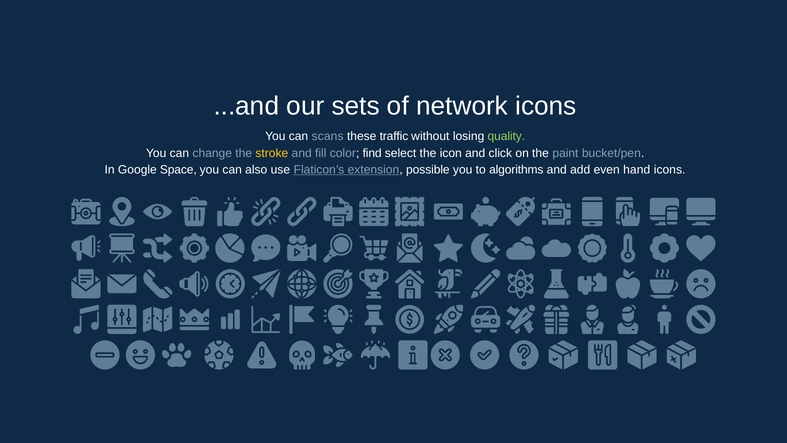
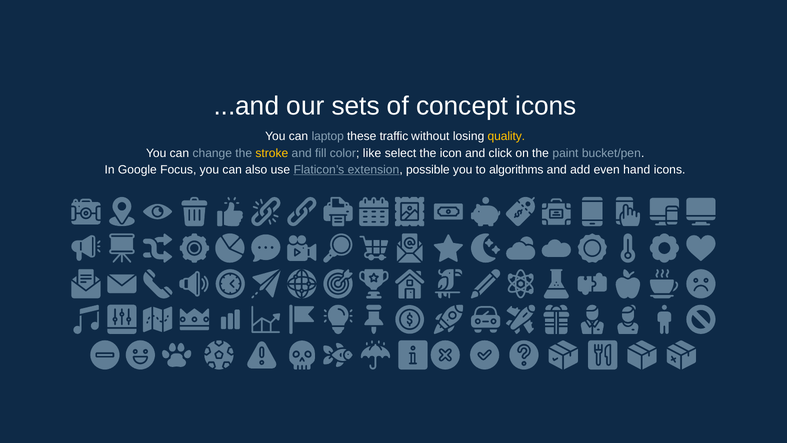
network: network -> concept (462, 106)
scans: scans -> laptop (328, 136)
quality colour: light green -> yellow (506, 136)
find: find -> like (372, 153)
Space: Space -> Focus (178, 170)
